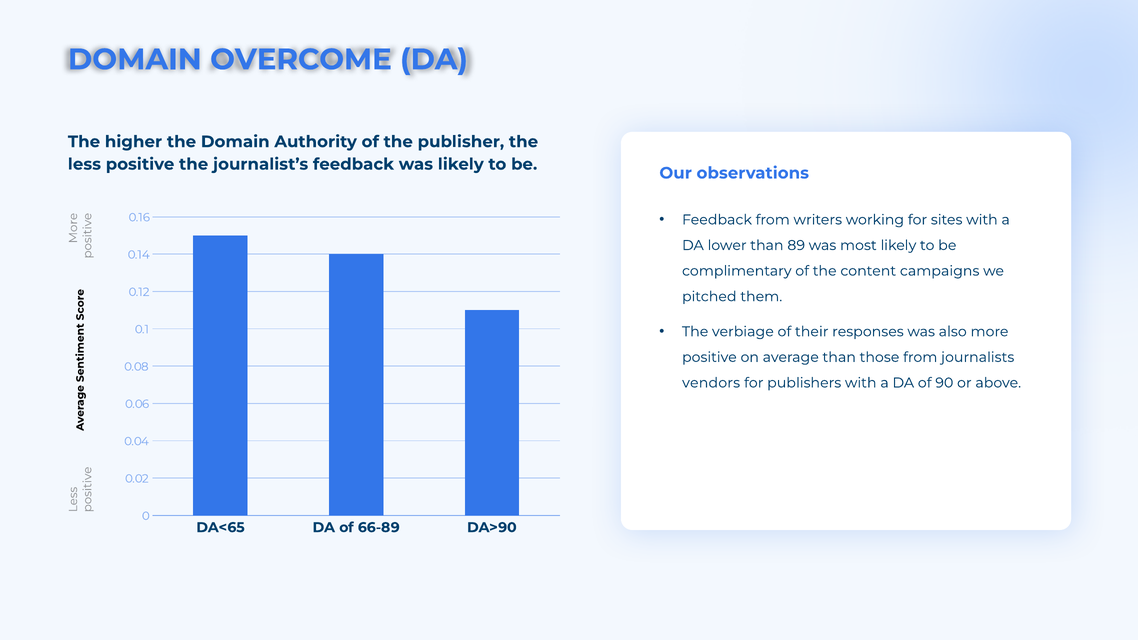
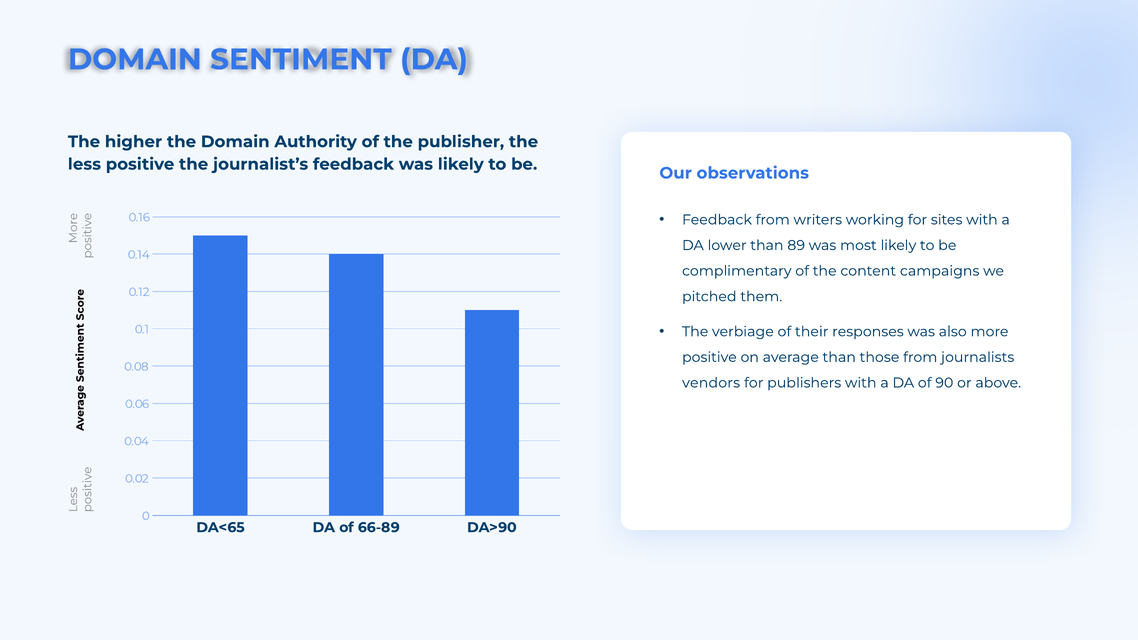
OVERCOME: OVERCOME -> SENTIMENT (301, 60)
